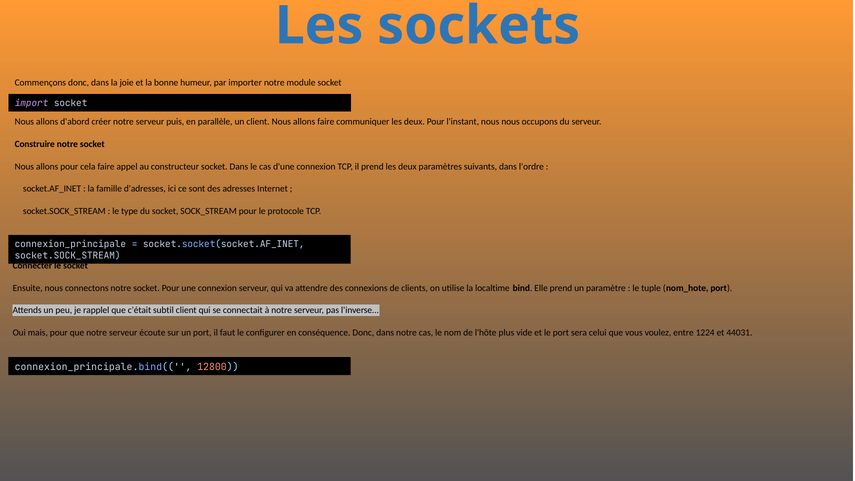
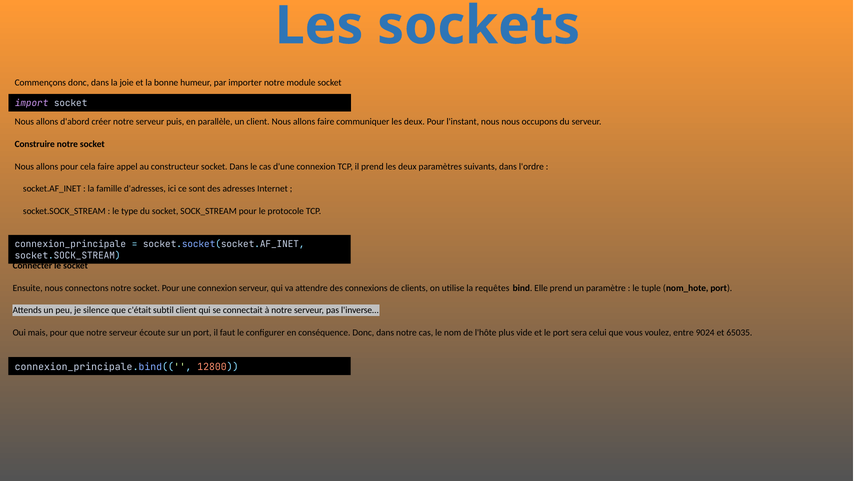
localtime: localtime -> requêtes (492, 288)
rapplel: rapplel -> silence (96, 310)
1224: 1224 -> 9024 (705, 333)
44031: 44031 -> 65035 (739, 333)
